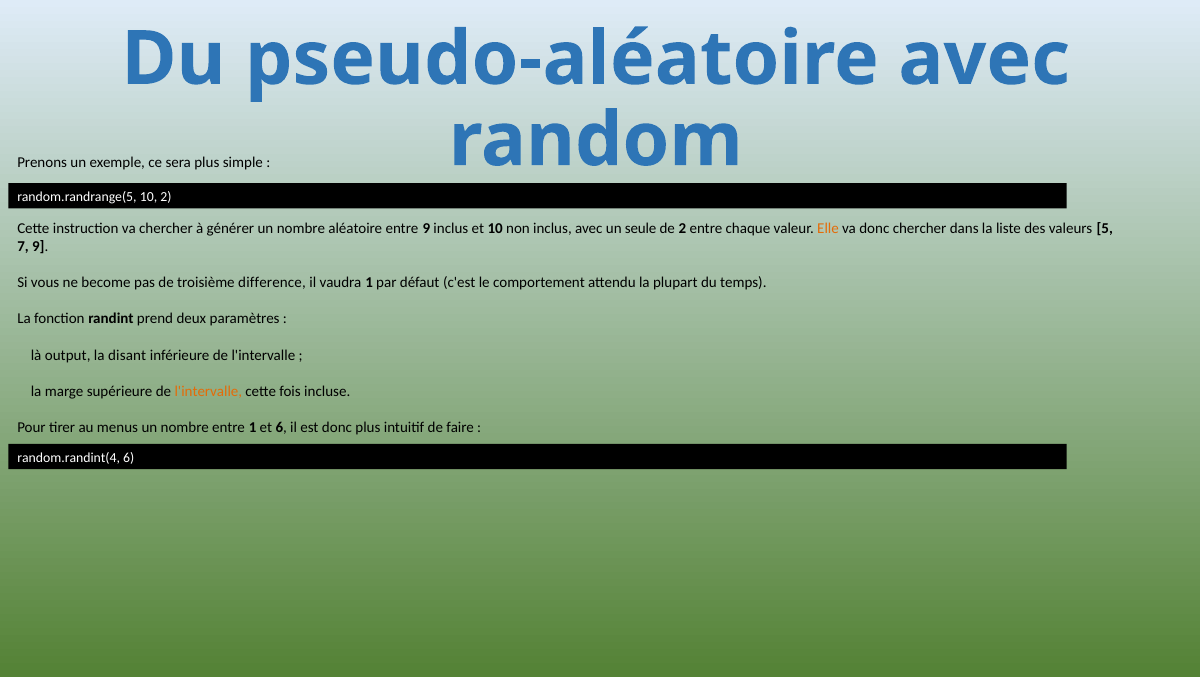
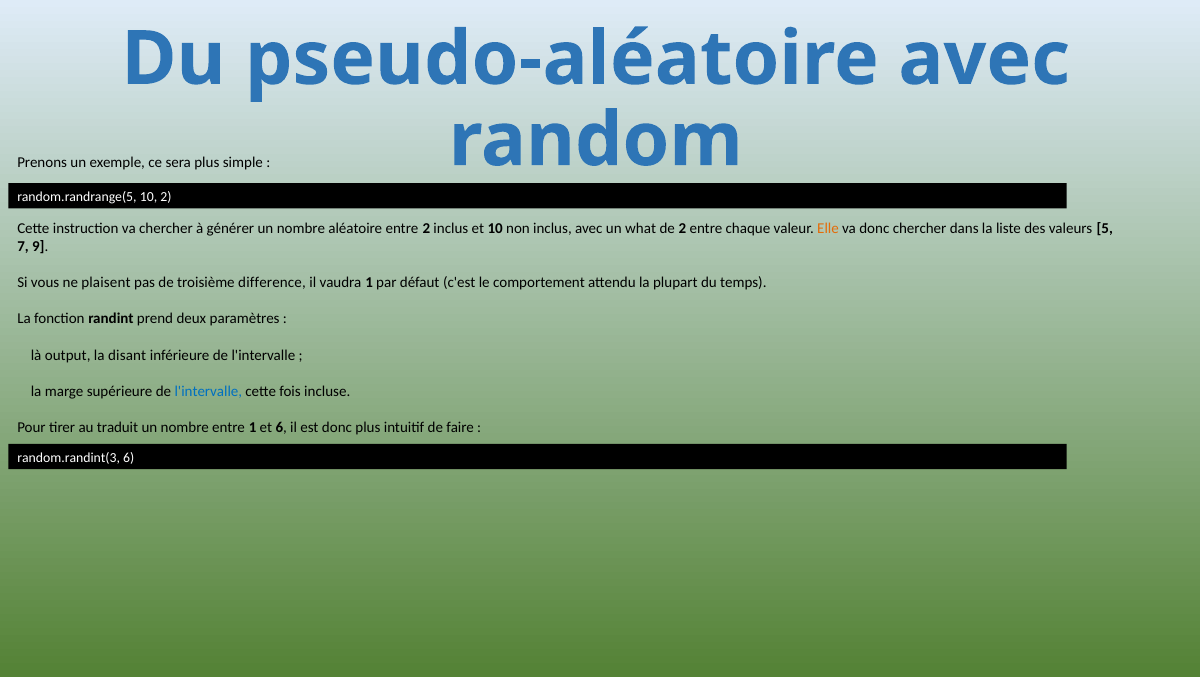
entre 9: 9 -> 2 (426, 229)
seule: seule -> what (641, 229)
become: become -> plaisent (106, 283)
l'intervalle colour: orange -> blue (208, 391)
menus: menus -> traduit (118, 427)
random.randint(4: random.randint(4 -> random.randint(3 (69, 457)
